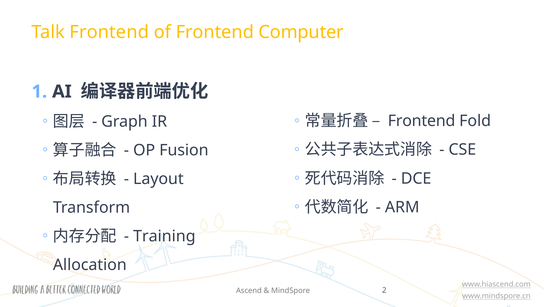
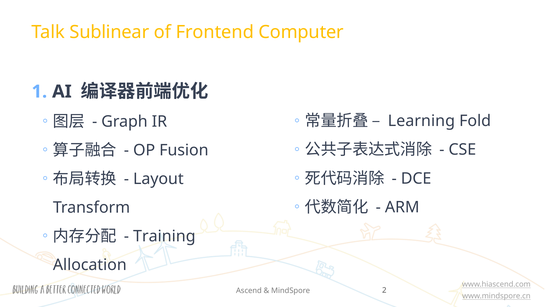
Talk Frontend: Frontend -> Sublinear (109, 32)
Frontend: Frontend -> Learning (421, 121)
